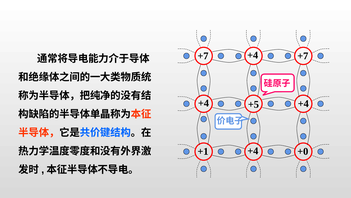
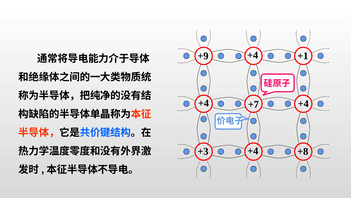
+7: +7 -> +9 (203, 56)
+4 +7: +7 -> +1 (303, 56)
+5: +5 -> +7 (253, 104)
+1: +1 -> +3 (203, 151)
+0: +0 -> +8 (303, 151)
